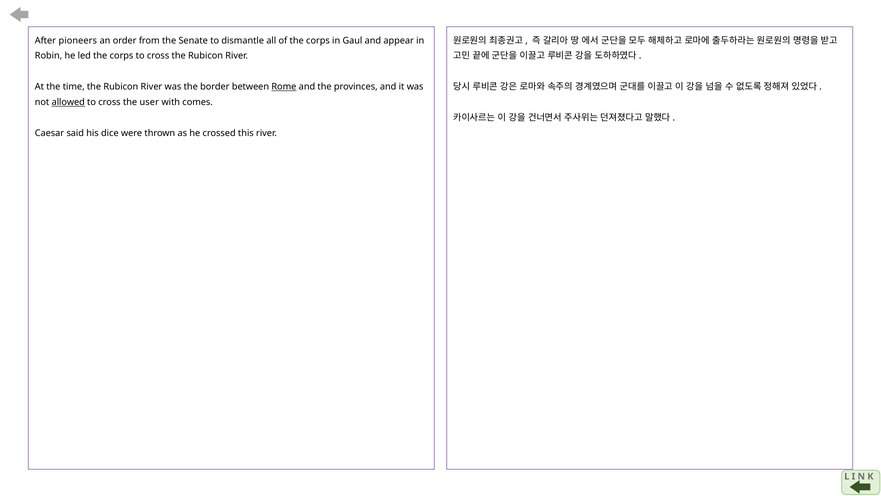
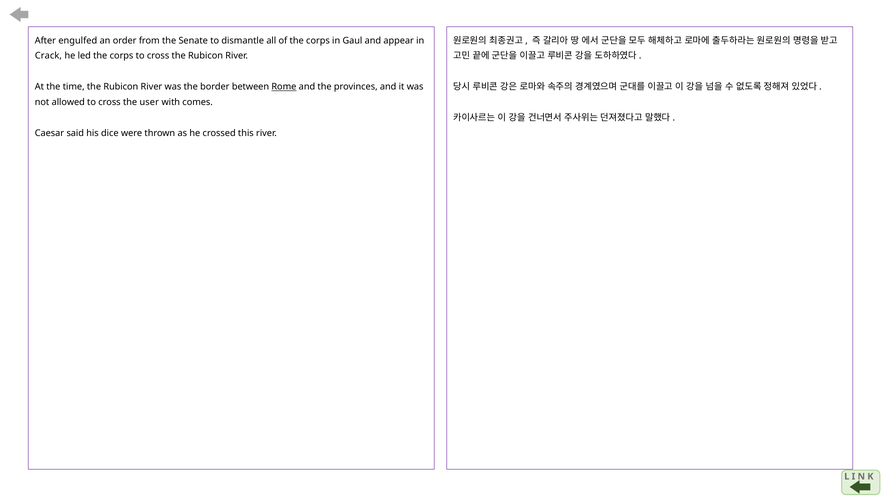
pioneers: pioneers -> engulfed (78, 40)
Robin: Robin -> Crack (48, 56)
allowed underline: present -> none (68, 102)
